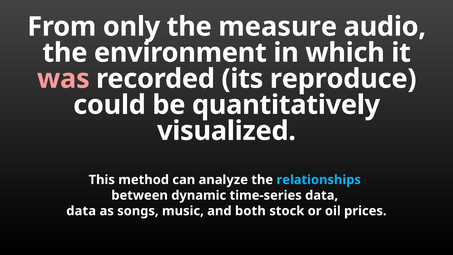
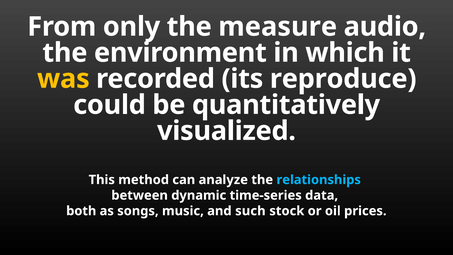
was colour: pink -> yellow (63, 79)
data: data -> both (81, 211)
both: both -> such (250, 211)
